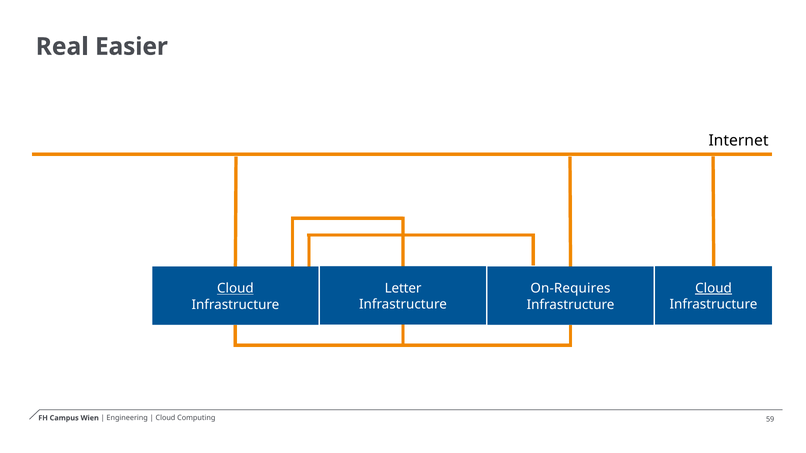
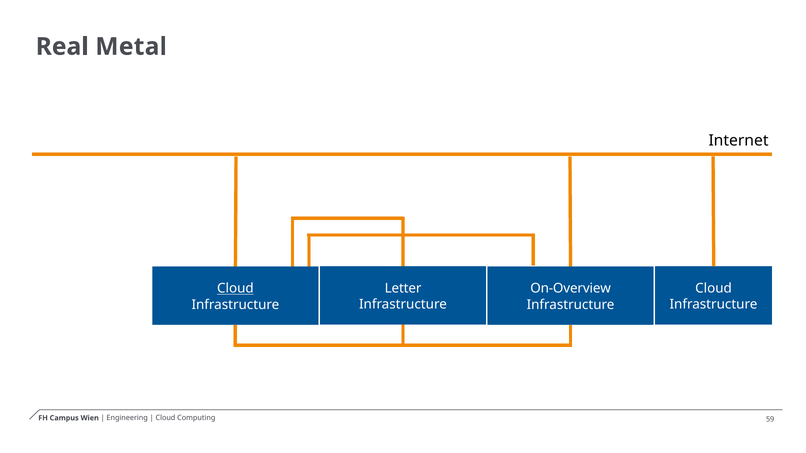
Easier: Easier -> Metal (131, 47)
Cloud underline: present -> none (714, 288)
On-Requires: On-Requires -> On-Overview (571, 289)
